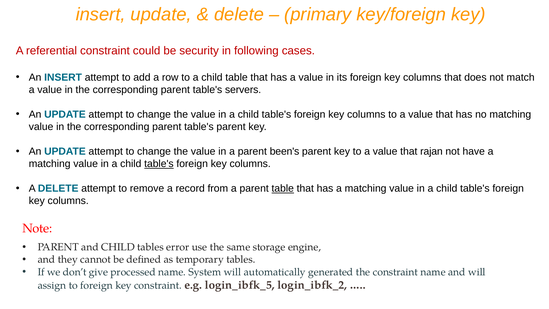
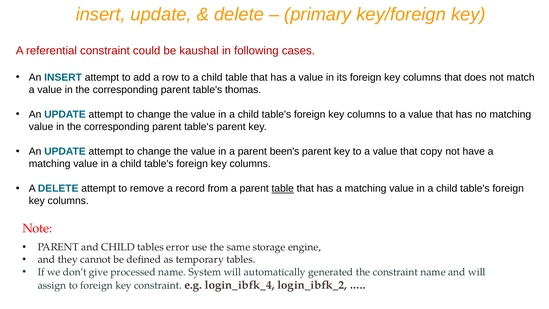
security: security -> kaushal (199, 51)
servers: servers -> thomas (243, 90)
rajan: rajan -> copy (431, 151)
table's underline: present -> none (159, 164)
login_ibfk_5: login_ibfk_5 -> login_ibfk_4 (240, 285)
